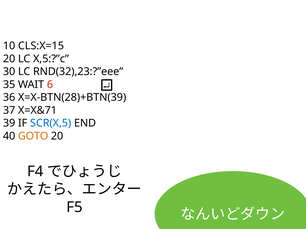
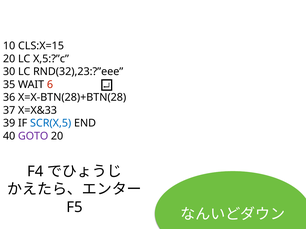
X=X-BTN(28)+BTN(39: X=X-BTN(28)+BTN(39 -> X=X-BTN(28)+BTN(28 (72, 98)
X=X&71: X=X&71 -> X=X&33 (38, 110)
GOTO colour: orange -> purple (33, 136)
